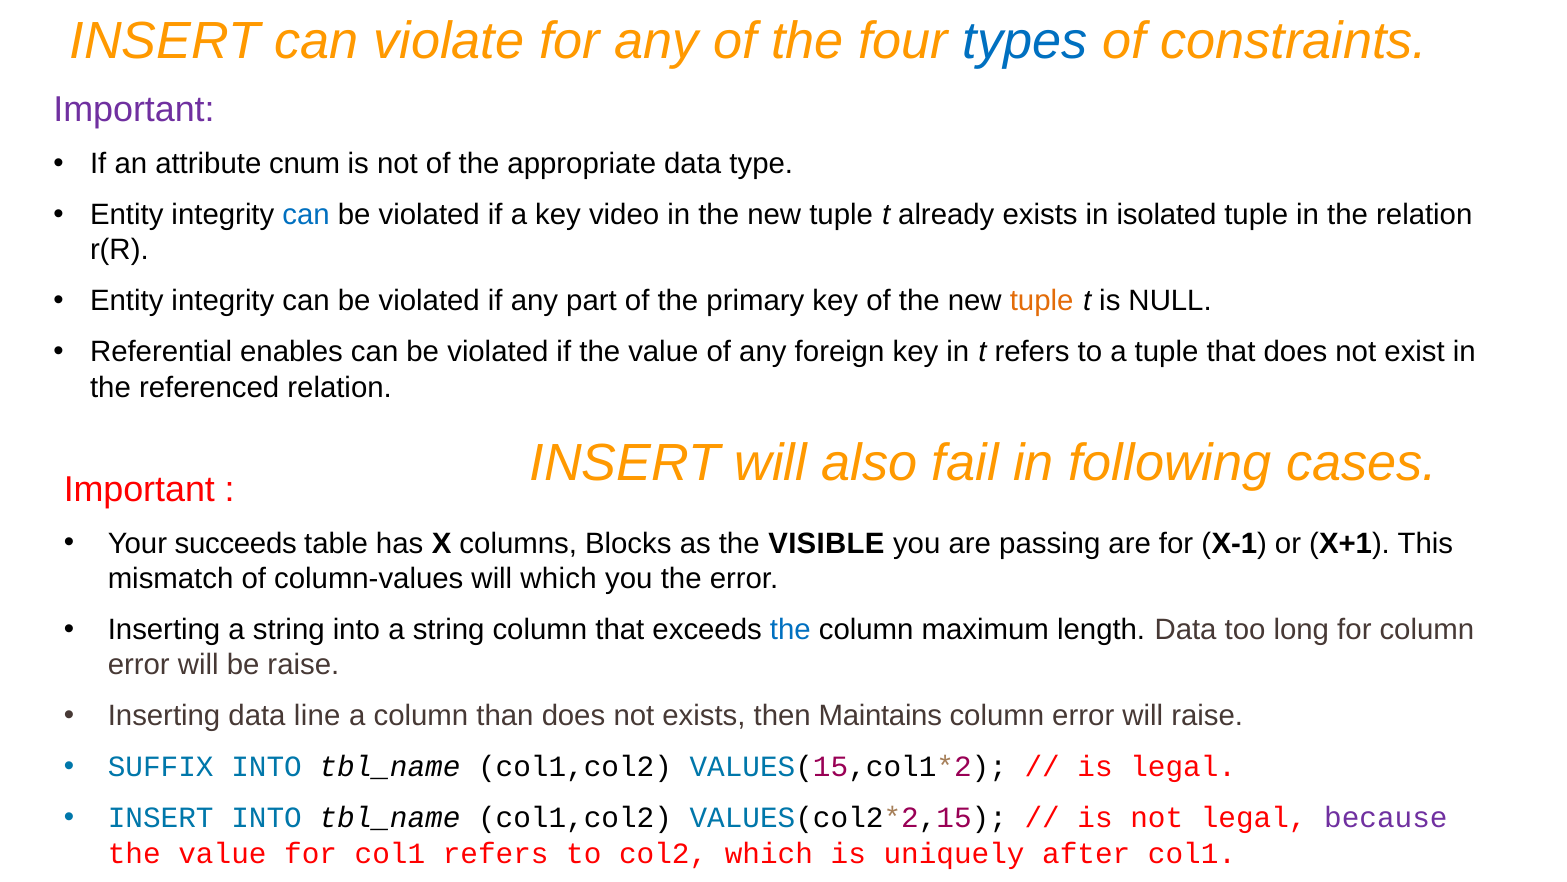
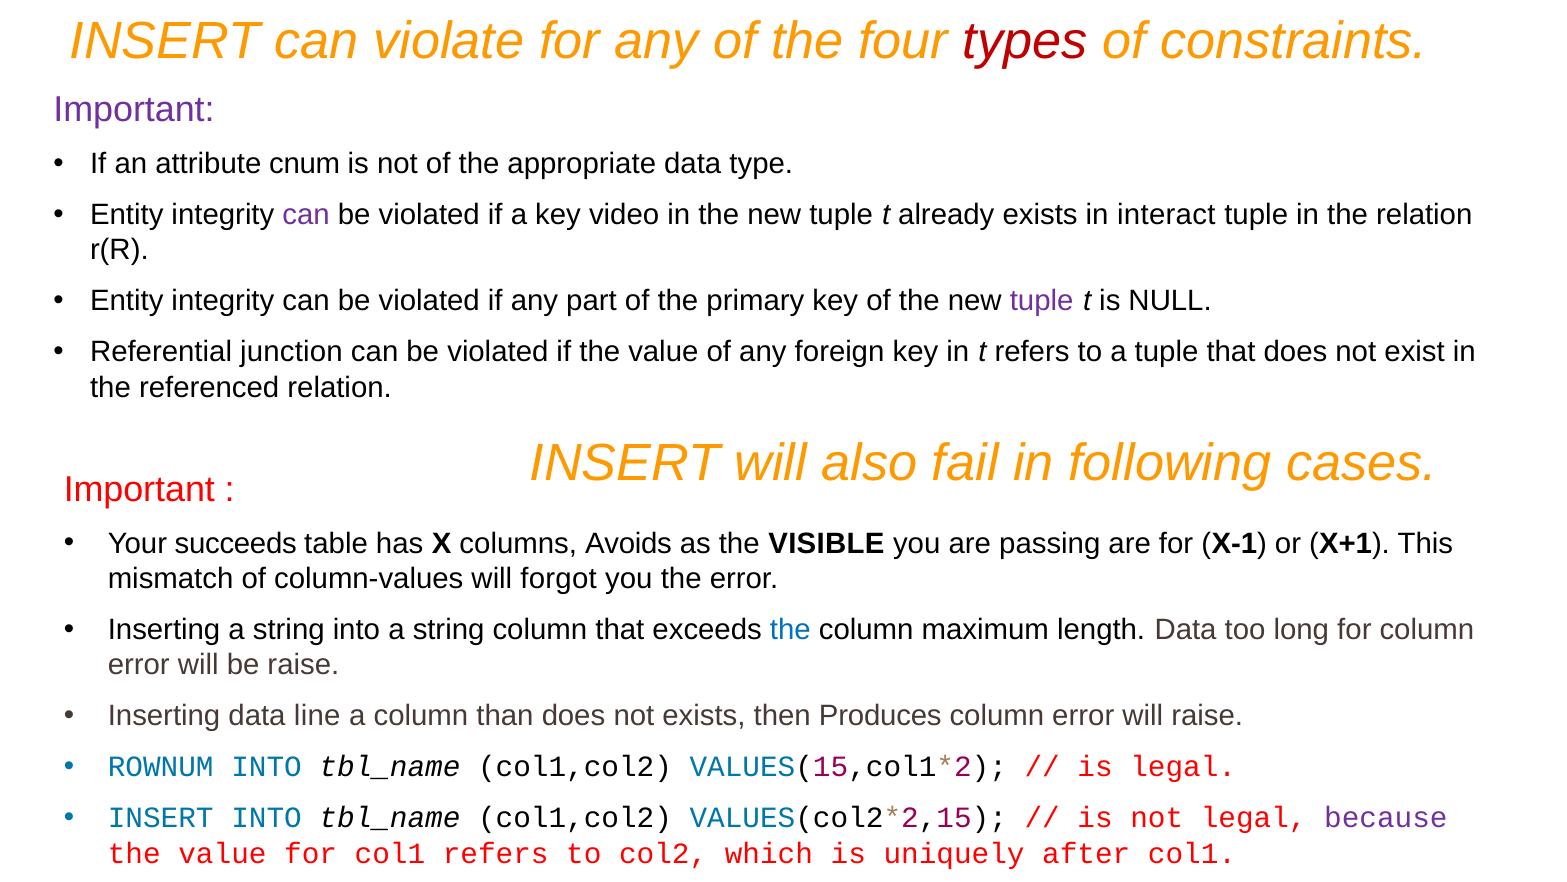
types colour: blue -> red (1025, 41)
can colour: blue -> purple (306, 215)
isolated: isolated -> interact (1166, 215)
tuple colour: orange -> purple (1042, 301)
enables: enables -> junction (291, 352)
Blocks: Blocks -> Avoids (628, 543)
will which: which -> forgot (559, 579)
Maintains: Maintains -> Produces (880, 716)
SUFFIX: SUFFIX -> ROWNUM (161, 767)
